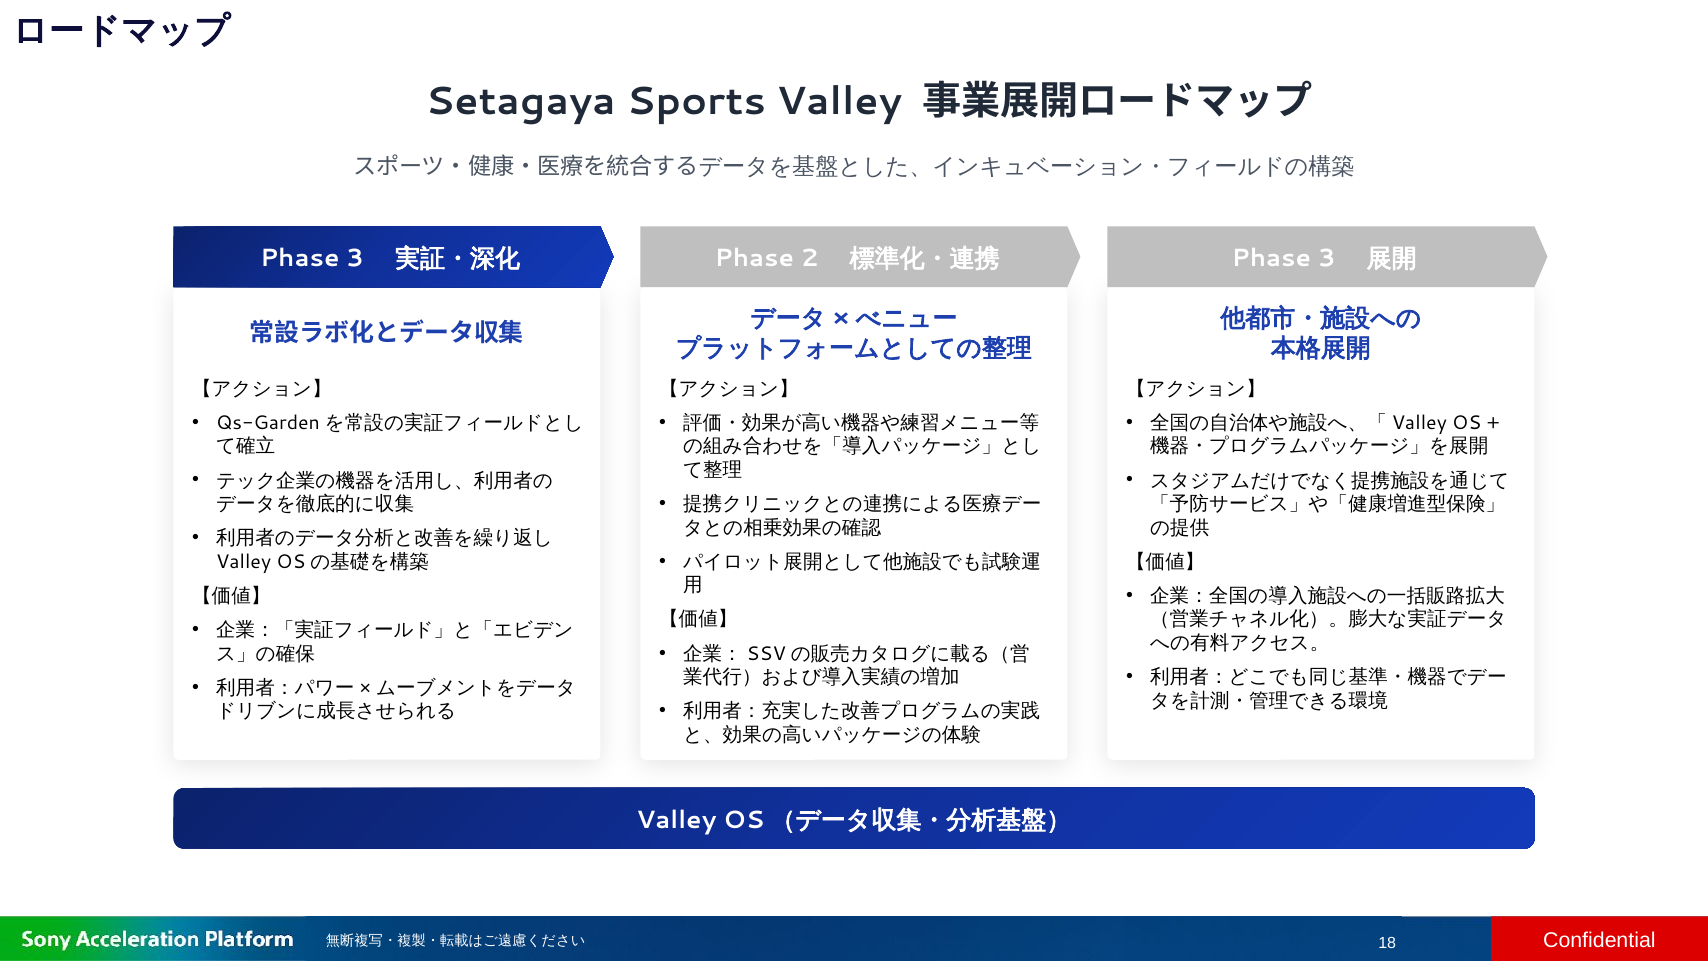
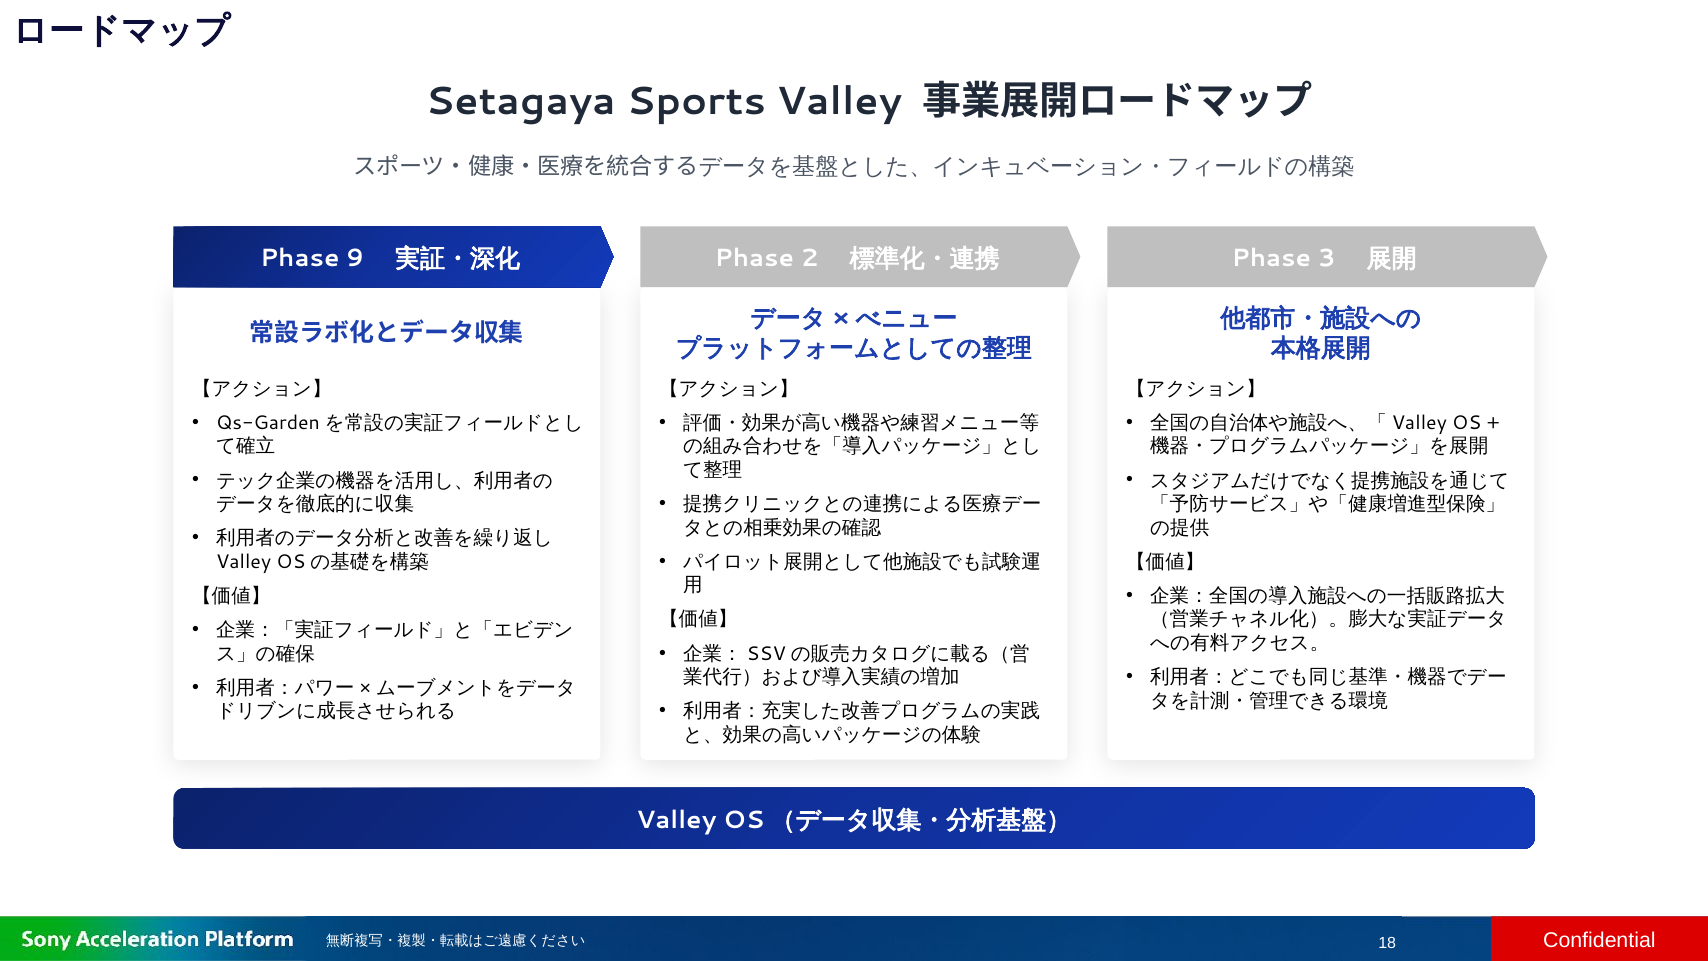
3: 3 -> 9 (355, 258)
